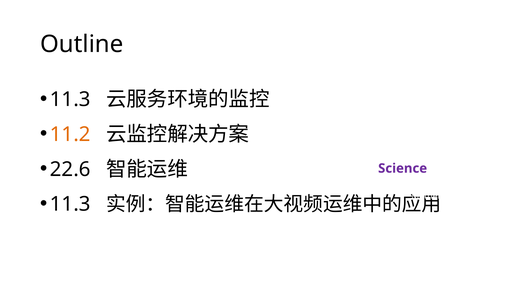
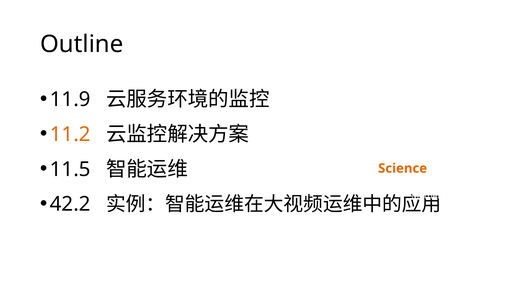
11.3: 11.3 -> 11.9 (70, 99)
22.6: 22.6 -> 11.5 (70, 169)
Science colour: purple -> orange (403, 168)
11.3: 11.3 -> 42.2 (70, 204)
